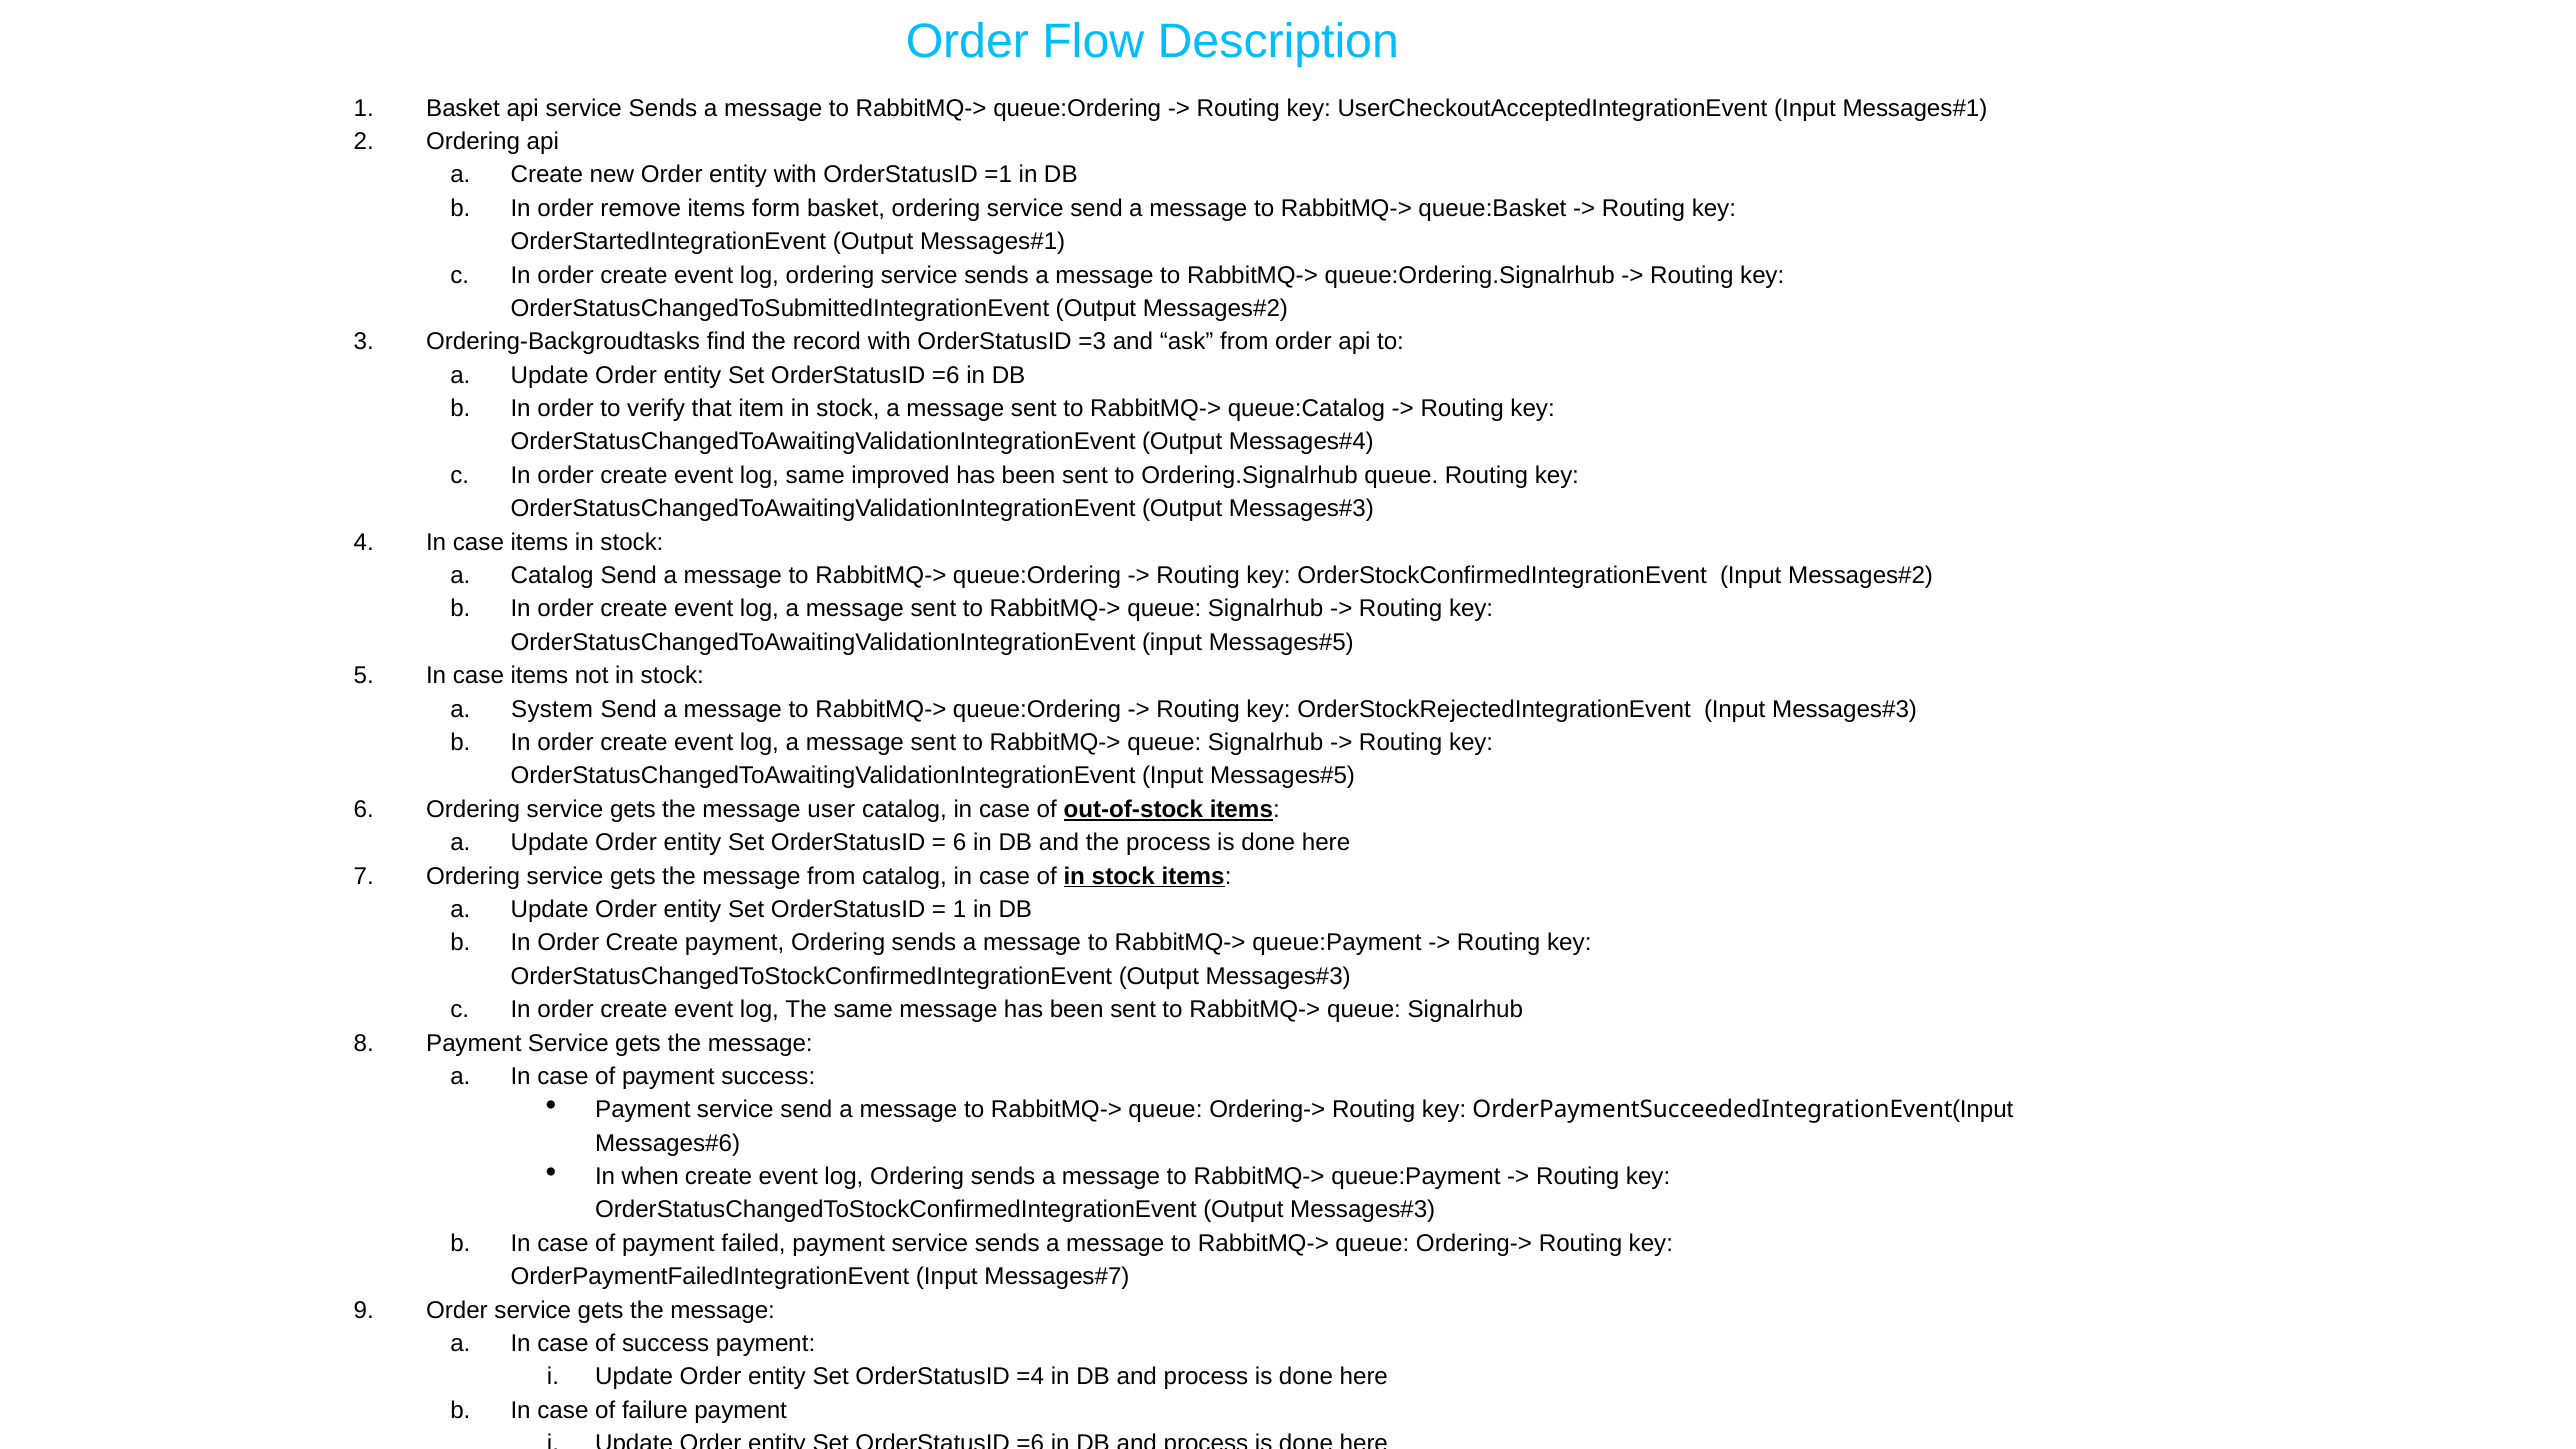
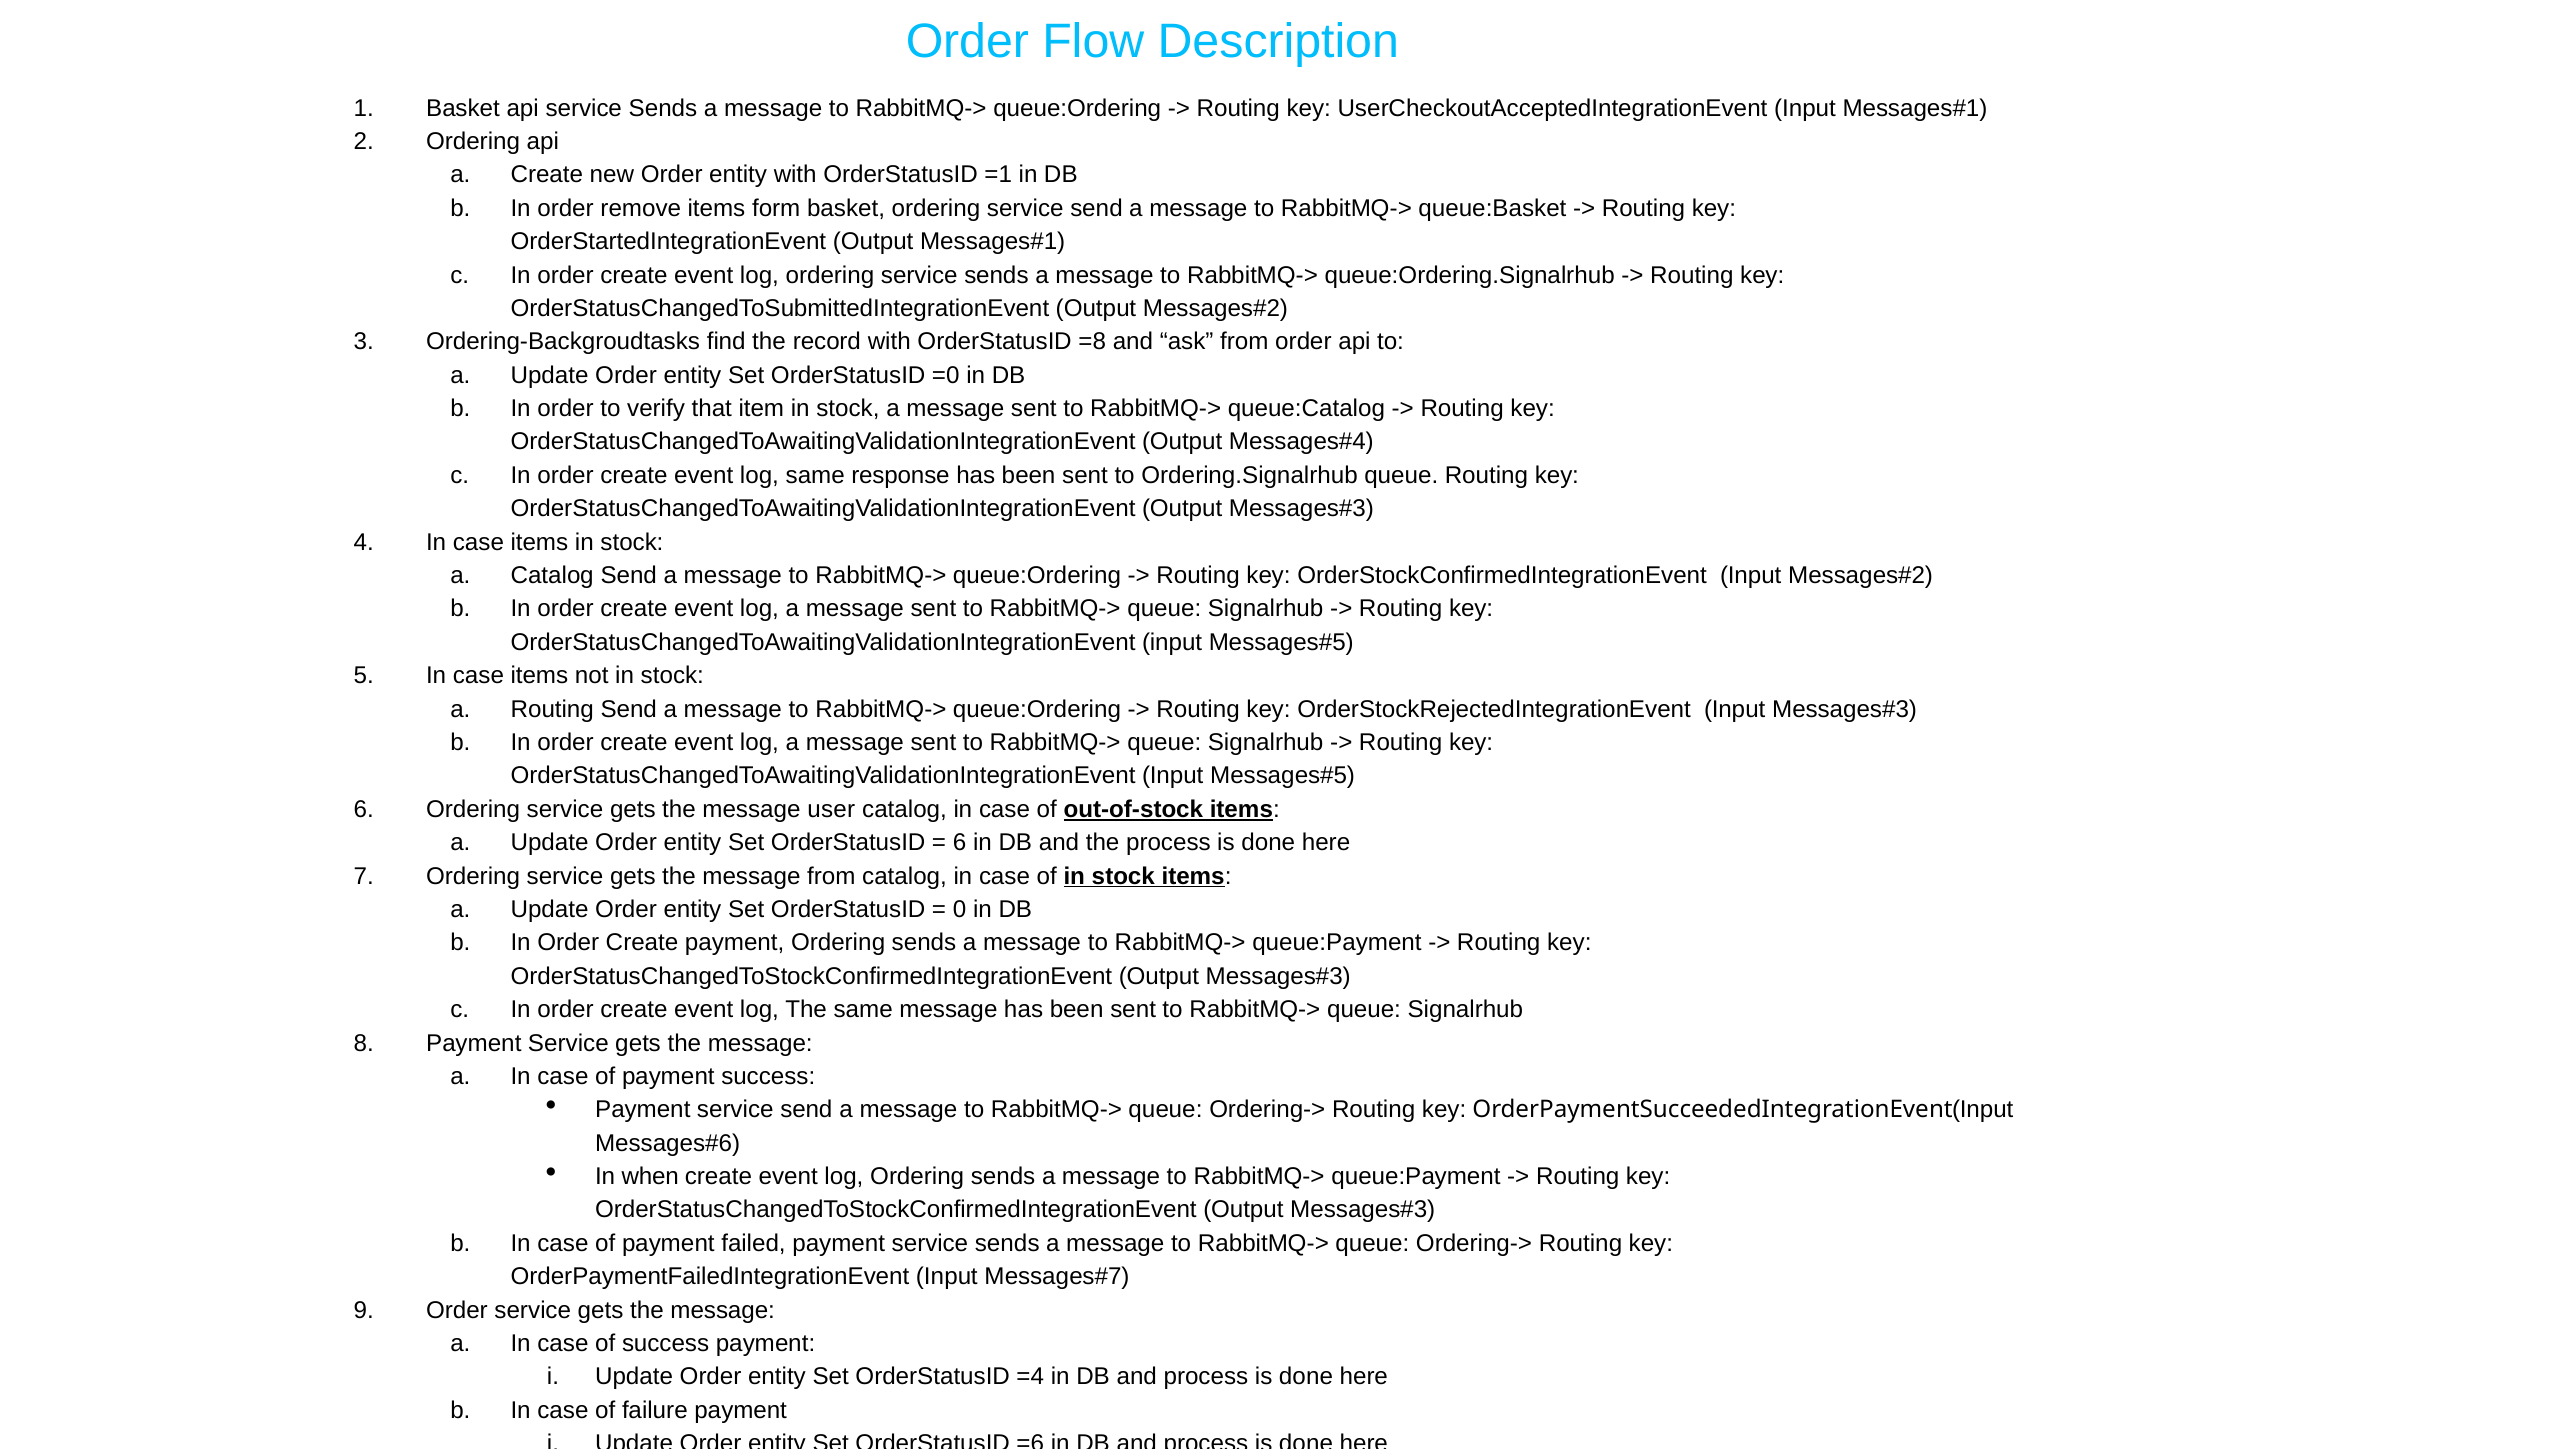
=3: =3 -> =8 (1092, 342)
=6: =6 -> =0 (946, 375)
improved: improved -> response (900, 475)
a System: System -> Routing (552, 709)
1: 1 -> 0 (960, 909)
